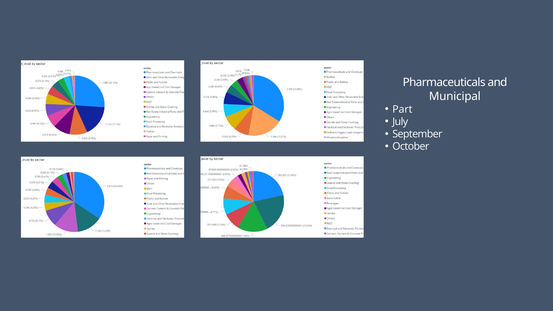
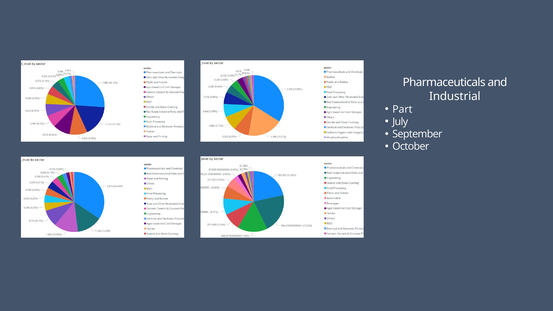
Municipal: Municipal -> Industrial (455, 96)
